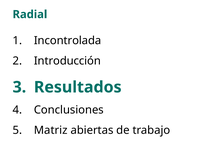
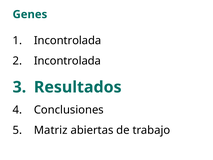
Radial: Radial -> Genes (30, 14)
Introducción: Introducción -> Incontrolada (67, 61)
